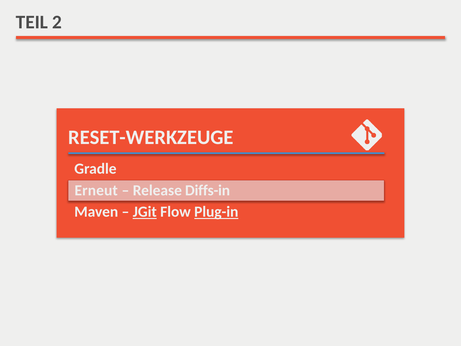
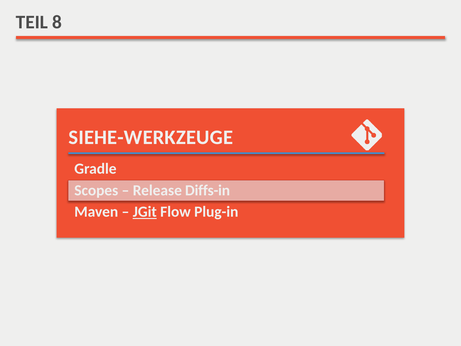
2: 2 -> 8 (57, 22)
RESET-WERKZEUGE: RESET-WERKZEUGE -> SIEHE-WERKZEUGE (151, 137)
Erneut: Erneut -> Scopes (96, 190)
Plug-in underline: present -> none (216, 212)
